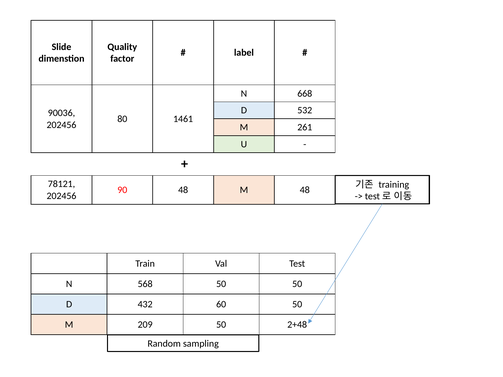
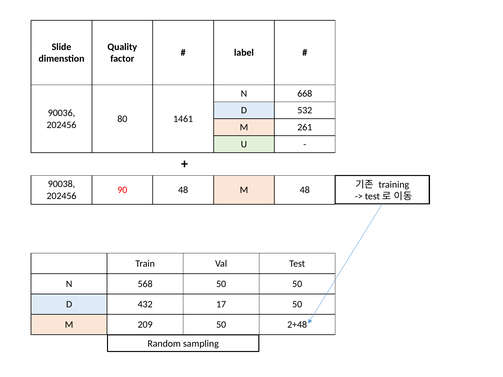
78121: 78121 -> 90038 (61, 184)
60: 60 -> 17 (221, 304)
